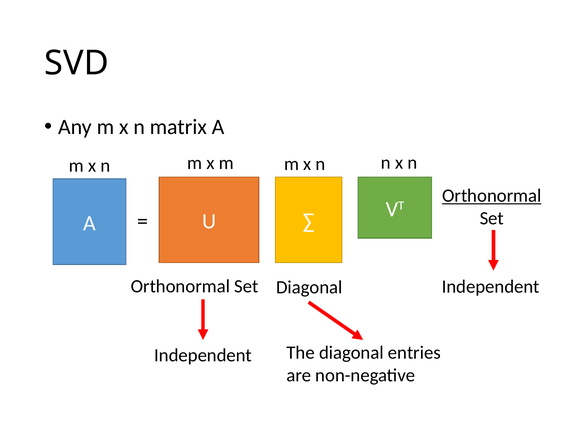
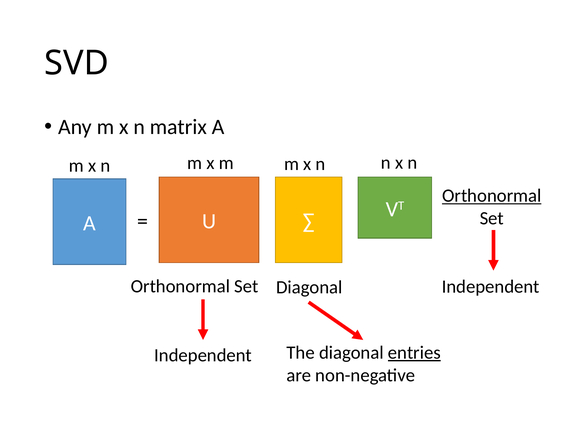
entries underline: none -> present (414, 352)
